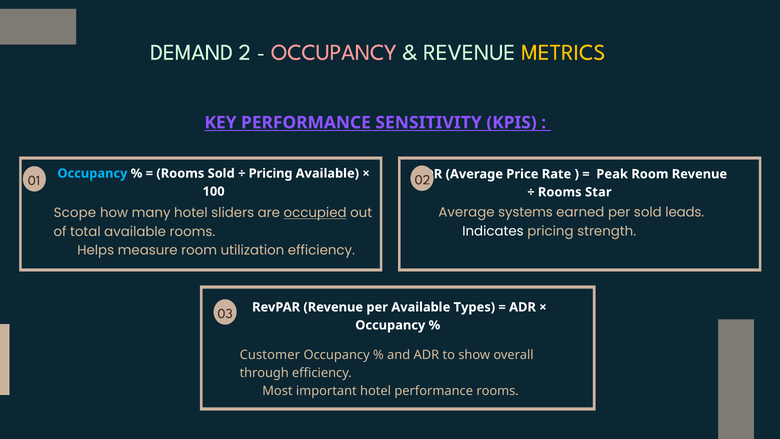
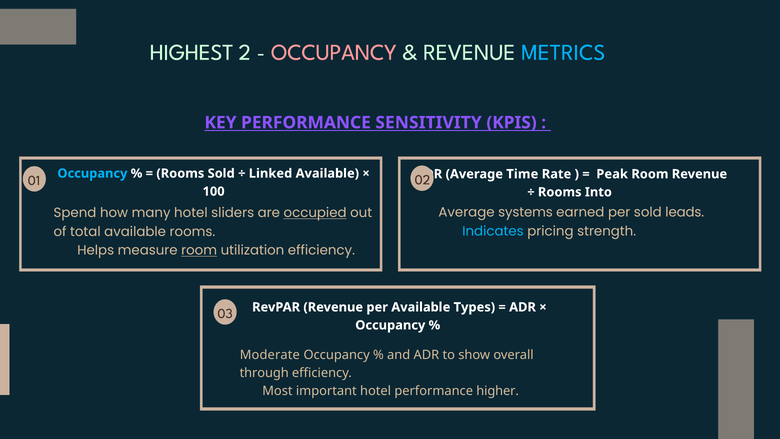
DEMAND: DEMAND -> HIGHEST (192, 52)
METRICS colour: yellow -> light blue (563, 52)
Pricing: Pricing -> Linked (271, 173)
Price: Price -> Time (522, 174)
Star: Star -> Into (598, 192)
Scope: Scope -> Spend (75, 213)
Indicates colour: white -> light blue (493, 231)
room underline: none -> present (199, 250)
Customer: Customer -> Moderate (270, 355)
performance rooms: rooms -> higher (498, 391)
